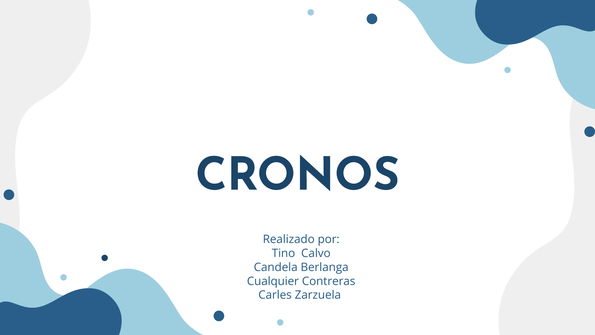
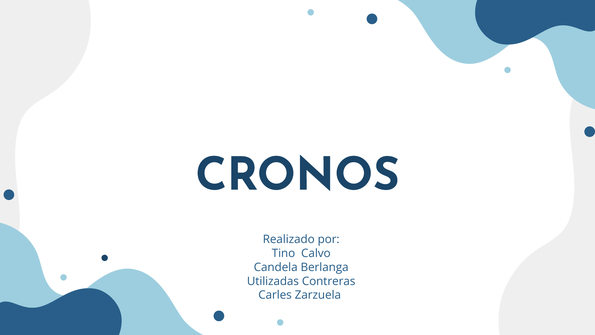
Cualquier: Cualquier -> Utilizadas (273, 281)
